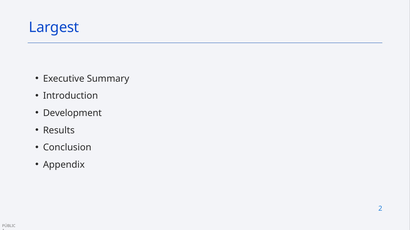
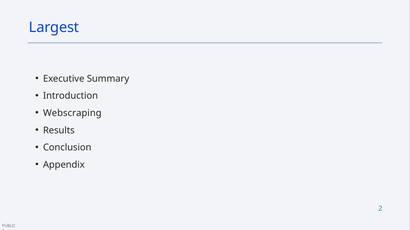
Development: Development -> Webscraping (72, 113)
